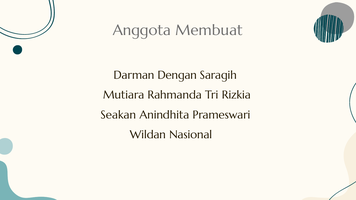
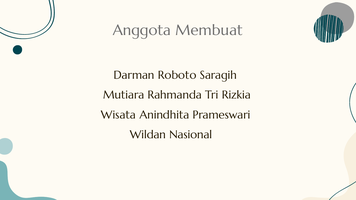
Dengan: Dengan -> Roboto (177, 75)
Seakan: Seakan -> Wisata (118, 115)
